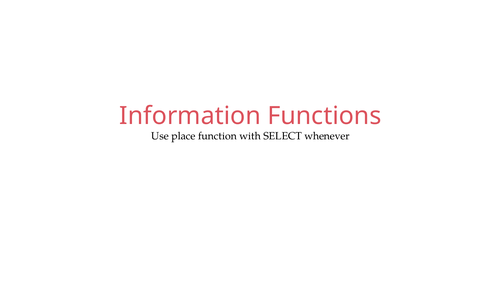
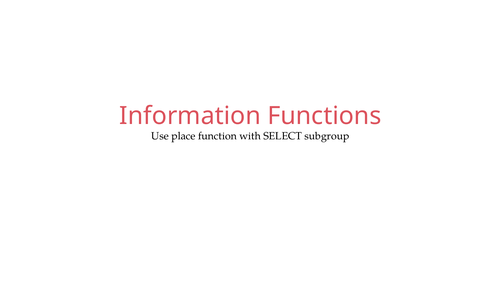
whenever: whenever -> subgroup (327, 136)
